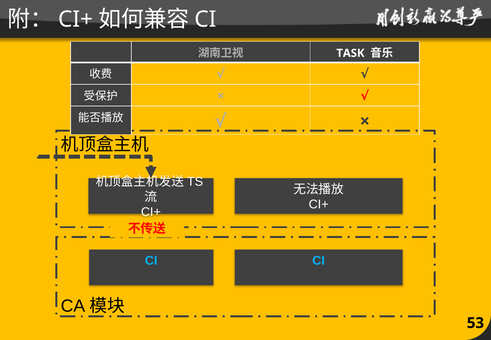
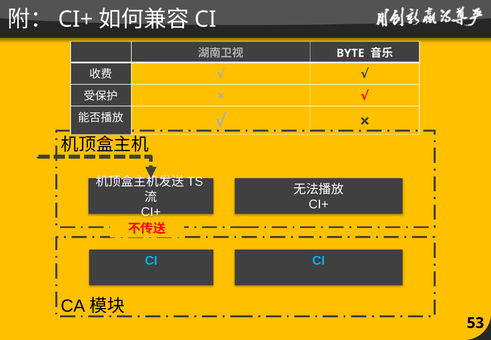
TASK: TASK -> BYTE (350, 53)
